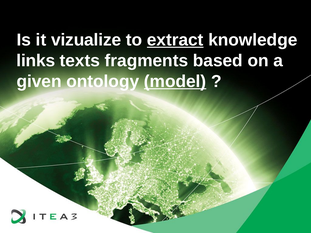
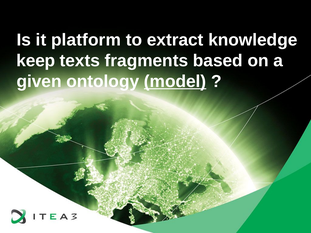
vizualize: vizualize -> platform (86, 40)
extract underline: present -> none (175, 40)
links: links -> keep (36, 61)
